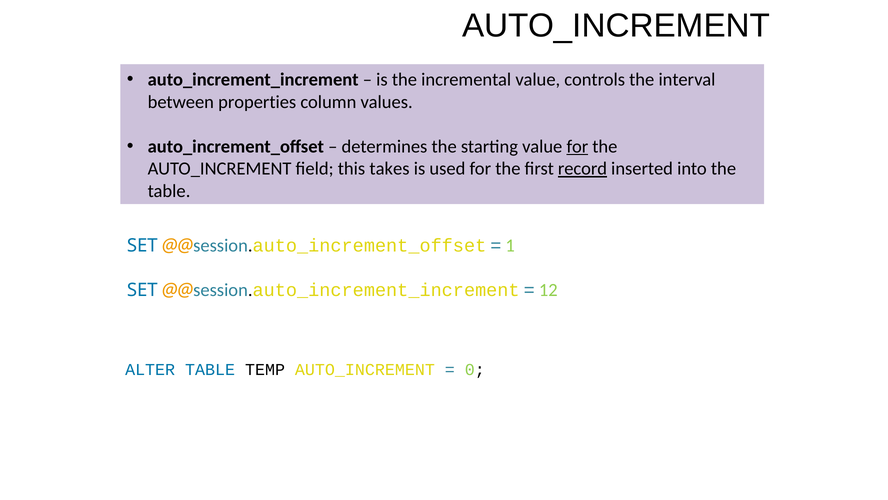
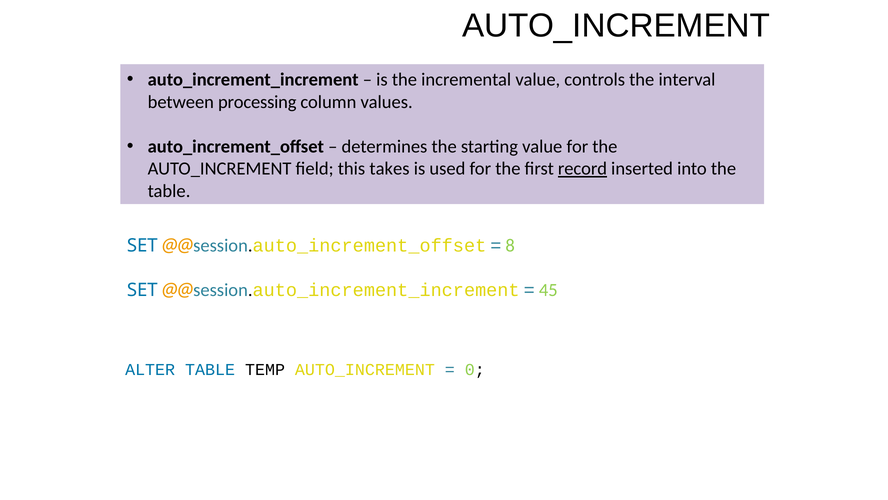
properties: properties -> processing (257, 102)
for underline: present -> none (577, 146)
1: 1 -> 8 (510, 245)
12: 12 -> 45 (548, 290)
